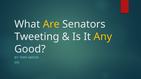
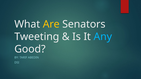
Any colour: yellow -> light blue (103, 37)
